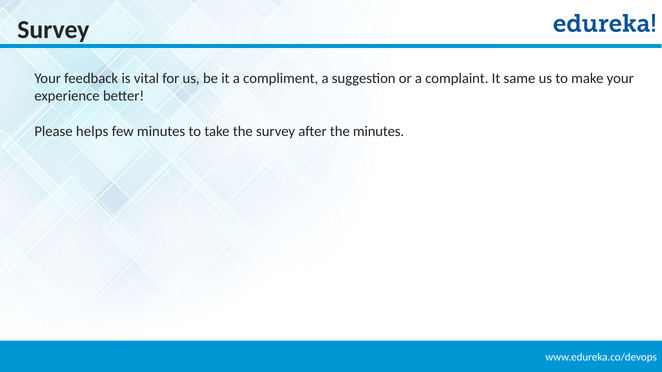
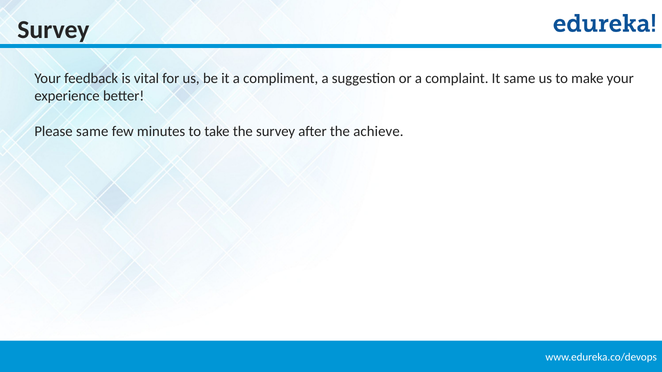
Please helps: helps -> same (92, 131)
the minutes: minutes -> achieve (378, 131)
